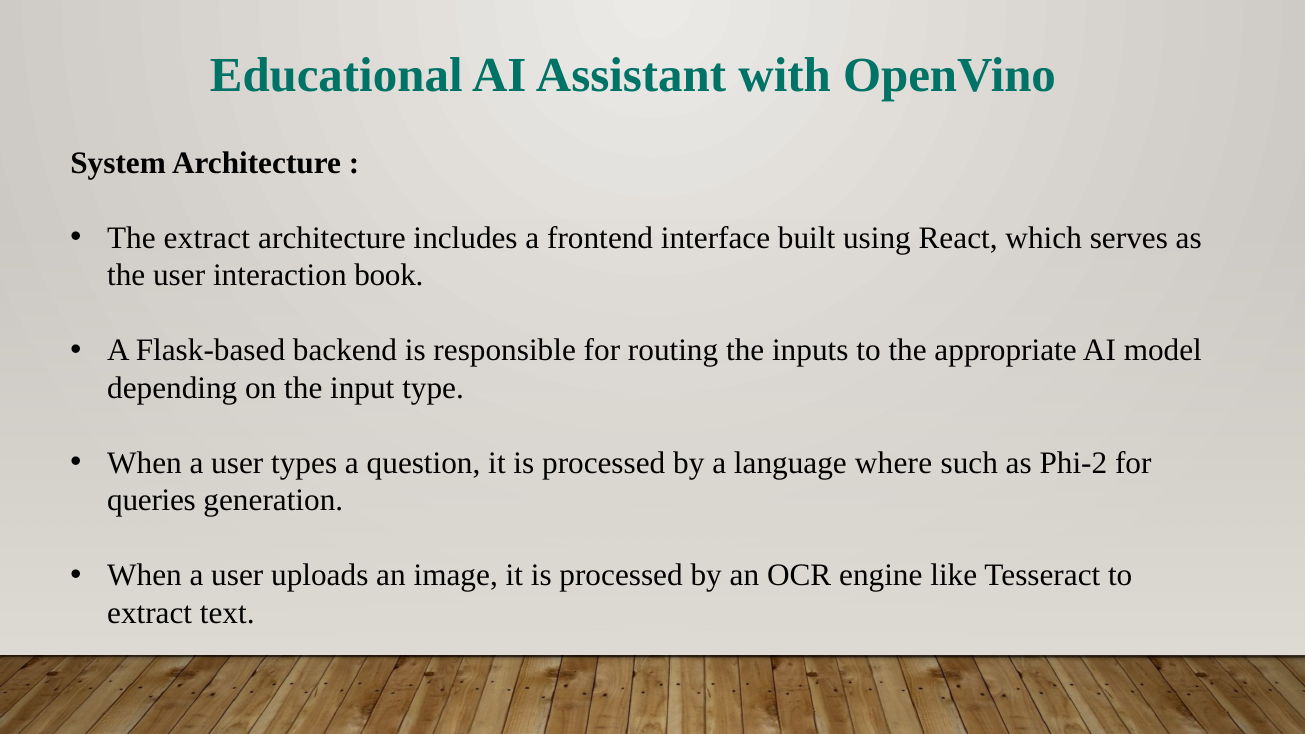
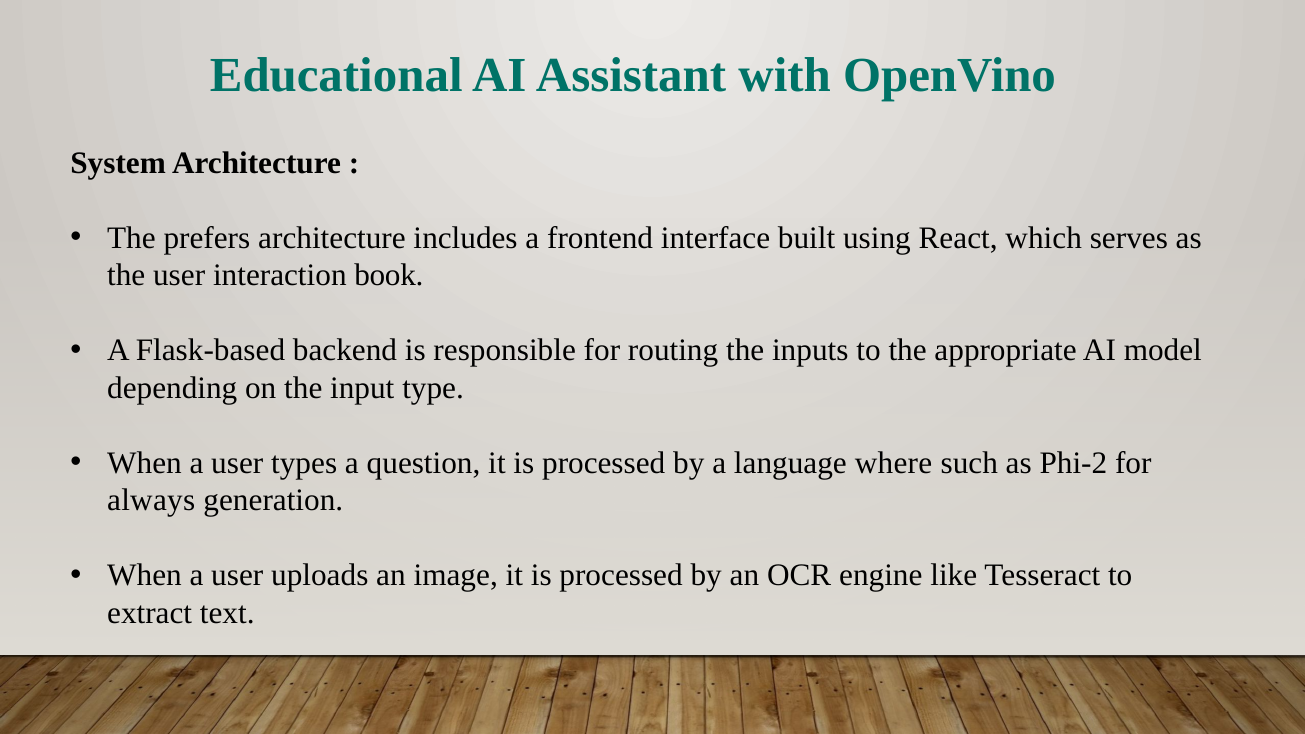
The extract: extract -> prefers (207, 238)
queries: queries -> always (151, 500)
